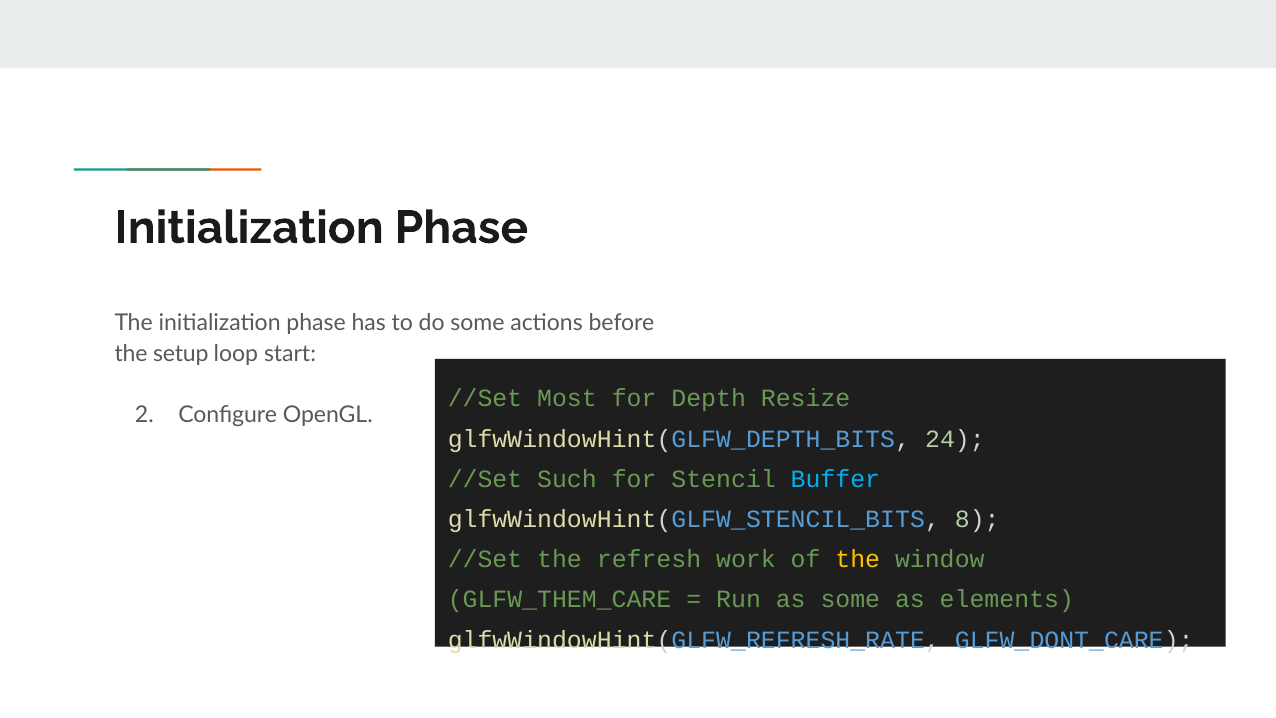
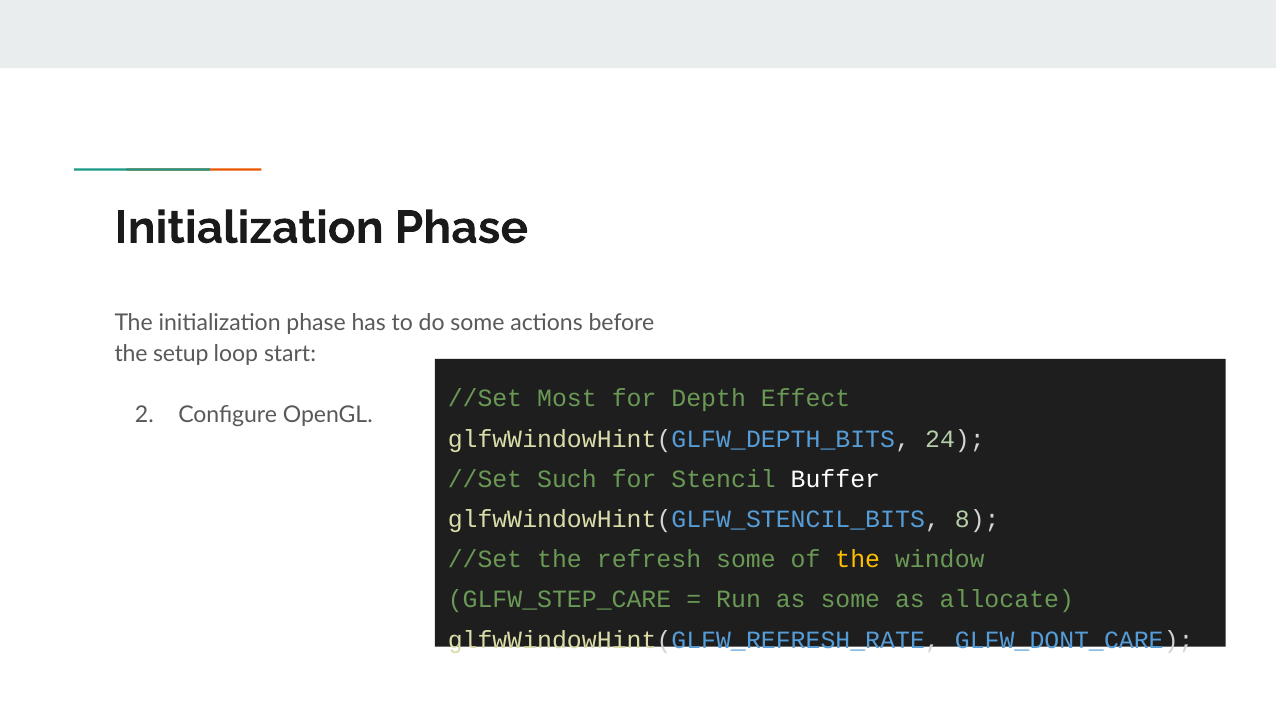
Resize: Resize -> Effect (806, 399)
Buffer colour: light blue -> white (835, 479)
refresh work: work -> some (746, 559)
GLFW_THEM_CARE: GLFW_THEM_CARE -> GLFW_STEP_CARE (560, 600)
elements: elements -> allocate (1007, 600)
